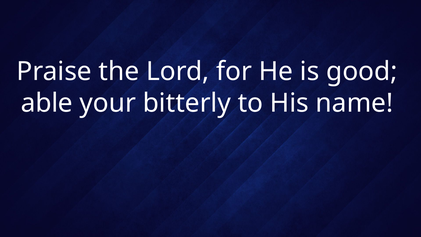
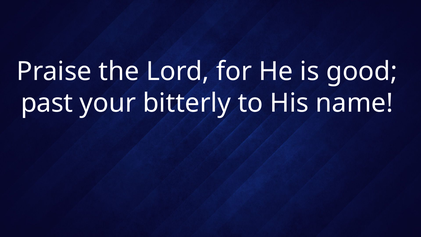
able: able -> past (47, 103)
